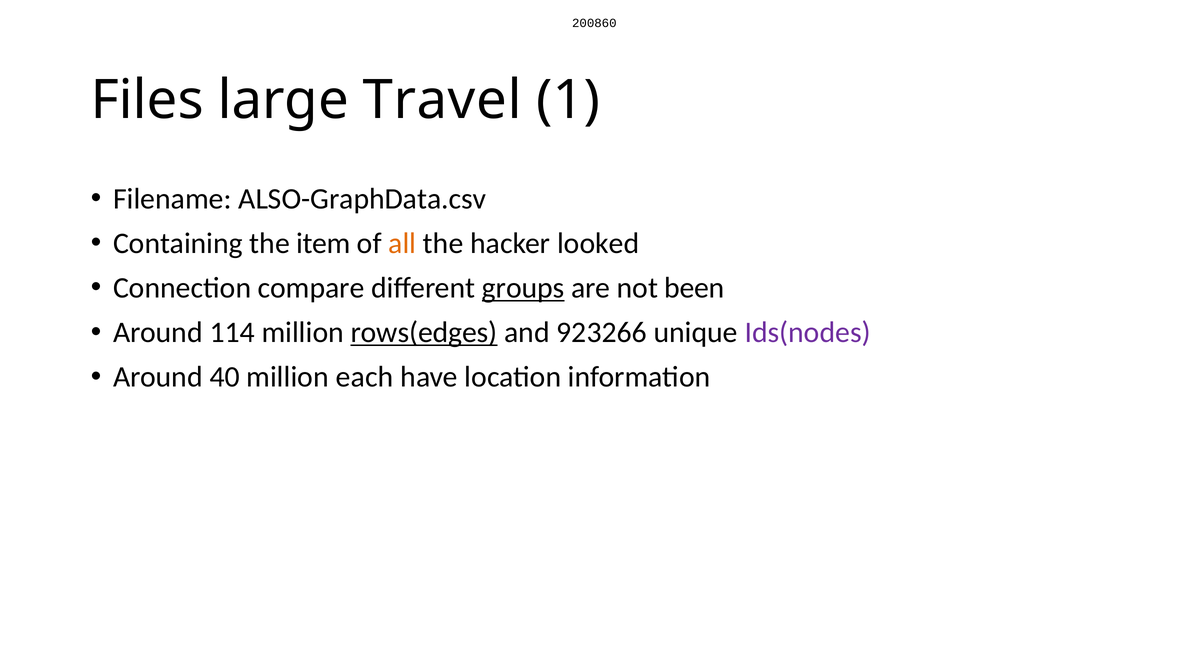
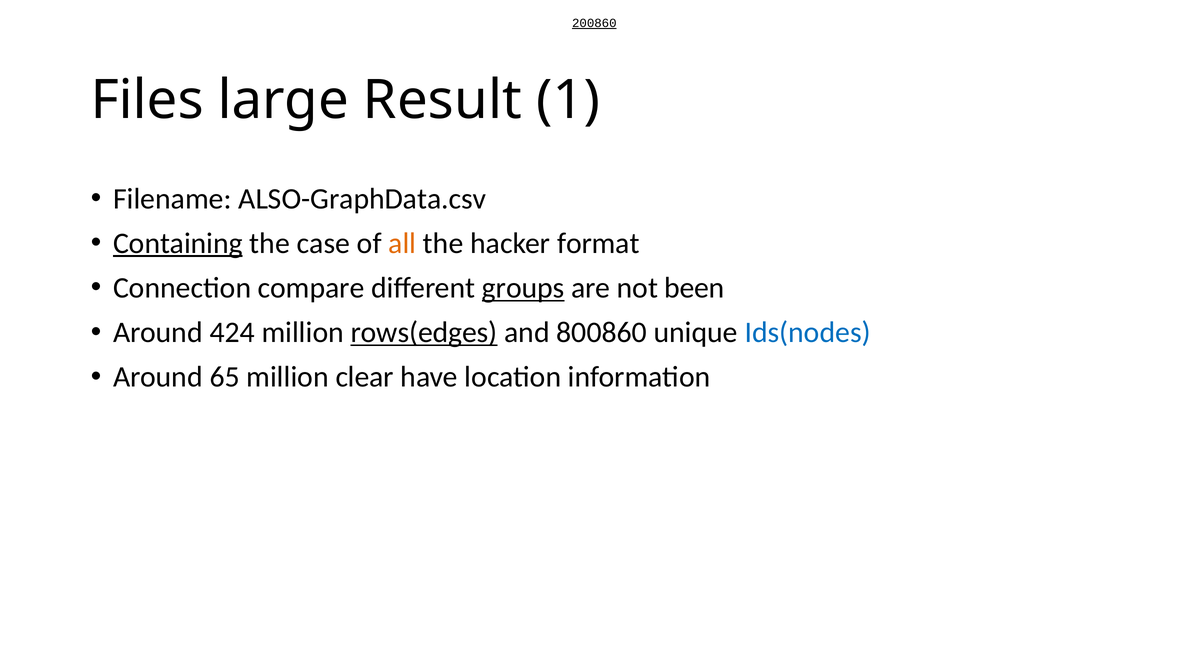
200860 underline: none -> present (594, 23)
Travel: Travel -> Result (442, 100)
Containing underline: none -> present (178, 243)
item: item -> case (323, 243)
looked: looked -> format (598, 243)
114: 114 -> 424 (232, 332)
923266: 923266 -> 800860 (602, 332)
Ids(nodes colour: purple -> blue (808, 332)
40: 40 -> 65 (225, 377)
each: each -> clear (365, 377)
